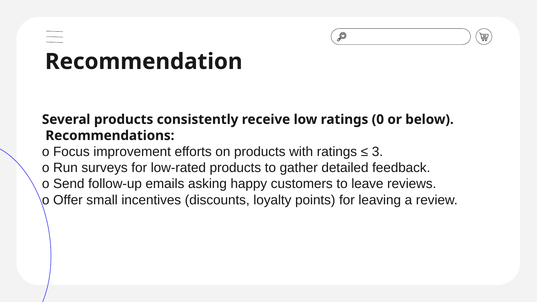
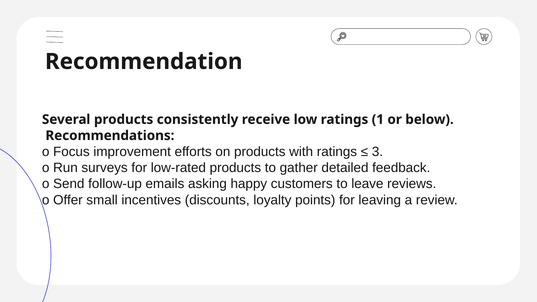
0: 0 -> 1 (378, 119)
